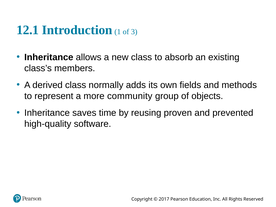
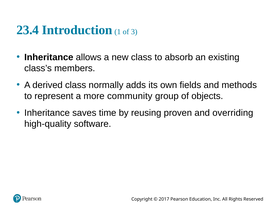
12.1: 12.1 -> 23.4 (28, 30)
prevented: prevented -> overriding (233, 113)
